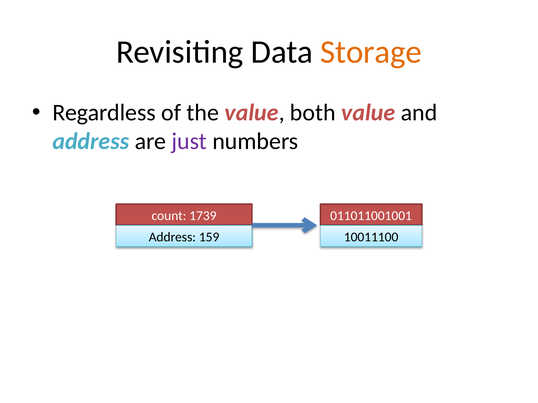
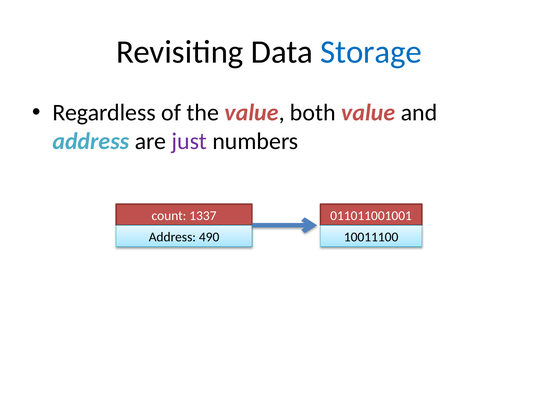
Storage colour: orange -> blue (371, 52)
1739: 1739 -> 1337 (203, 216)
159: 159 -> 490 (209, 237)
